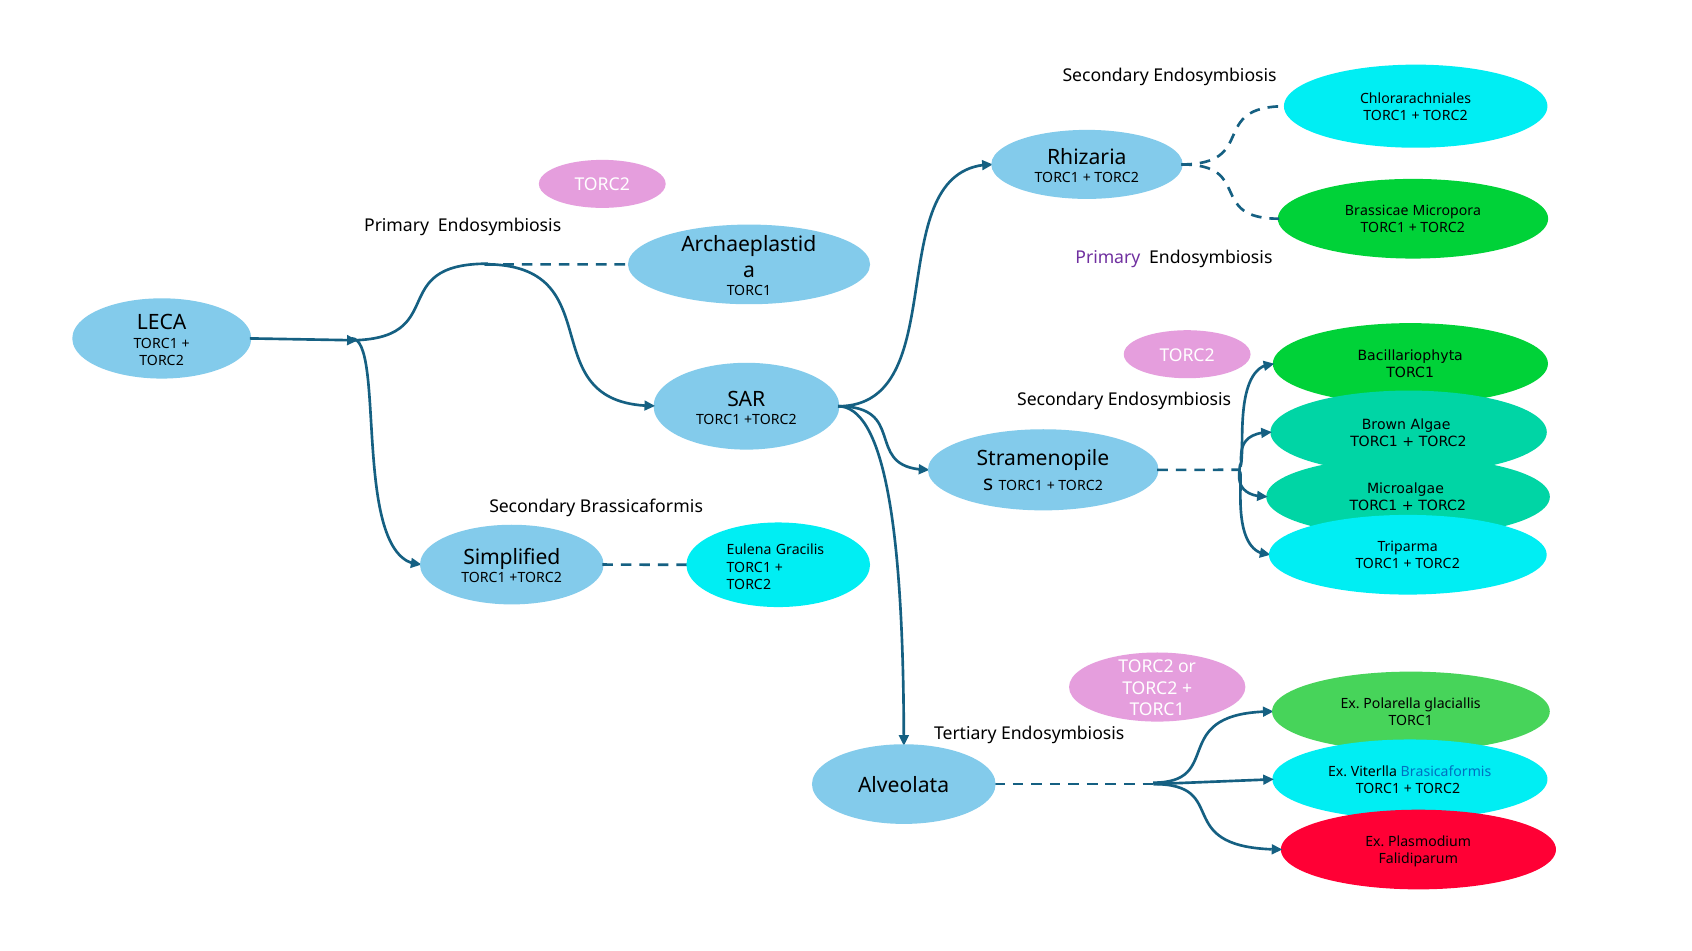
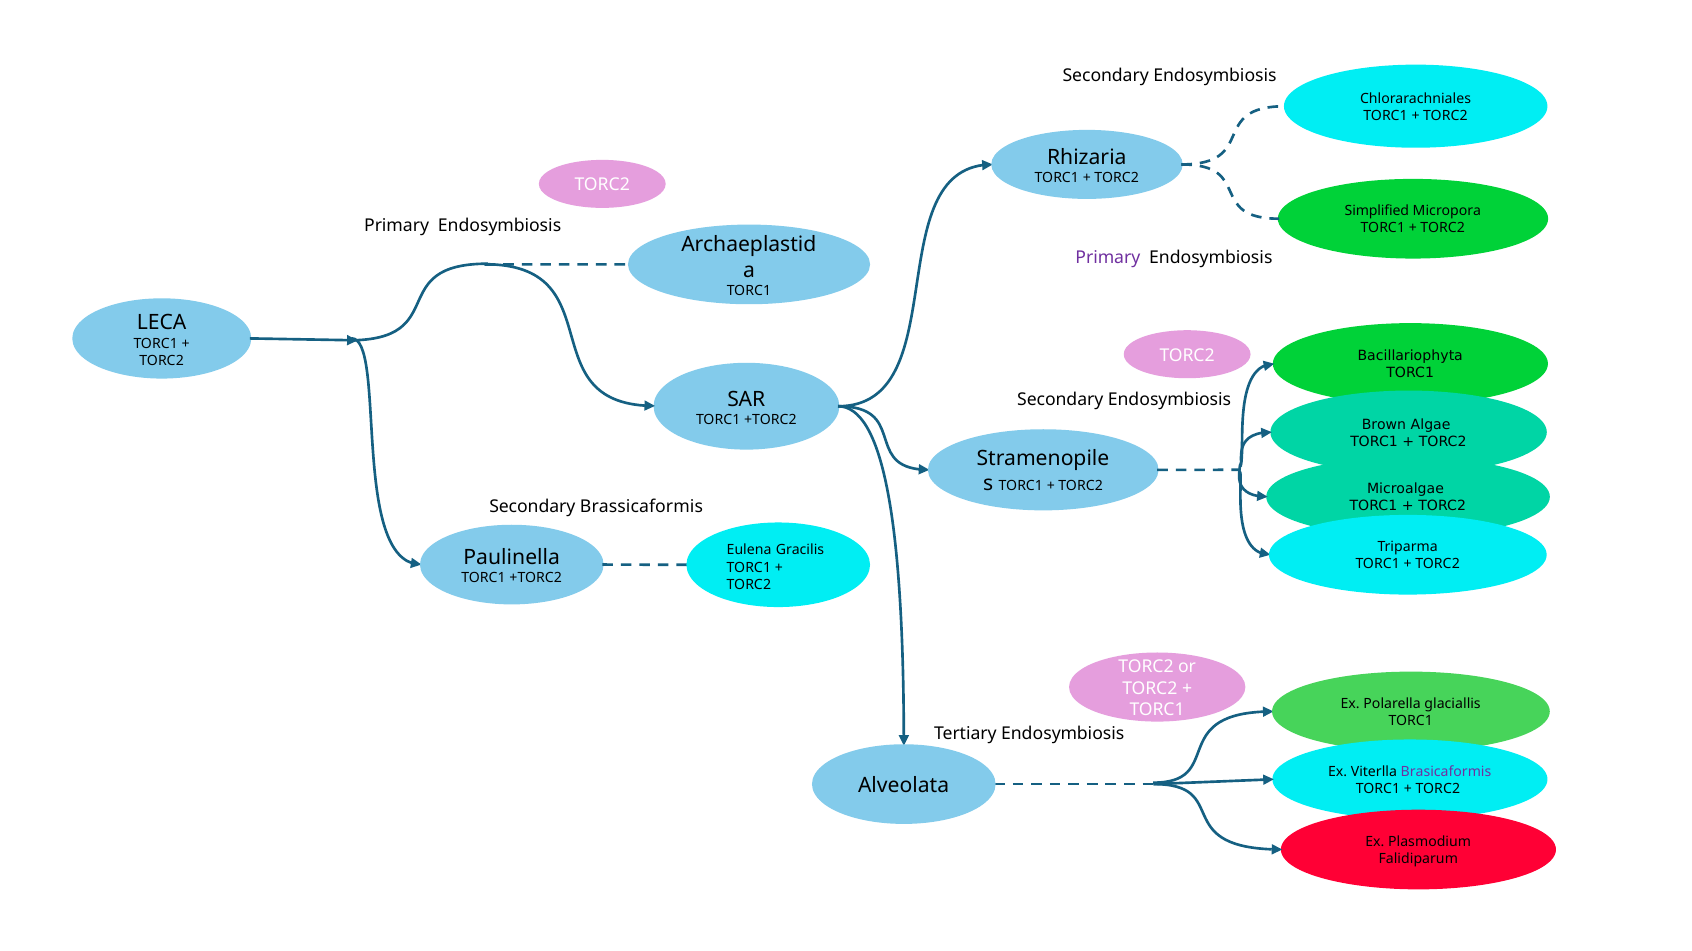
Brassicae: Brassicae -> Simplified (1377, 211)
Simplified: Simplified -> Paulinella (512, 558)
Brasicaformis colour: blue -> purple (1446, 772)
